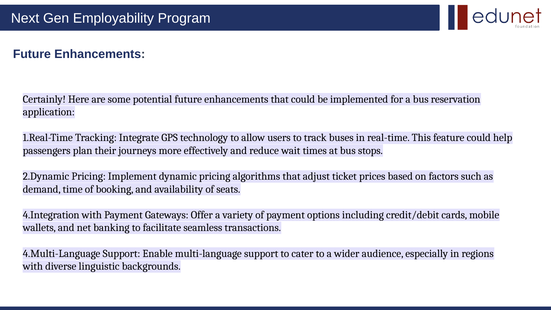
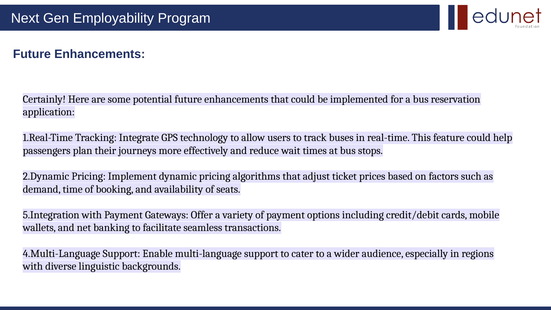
4.Integration: 4.Integration -> 5.Integration (51, 215)
